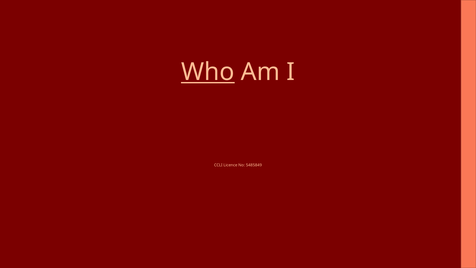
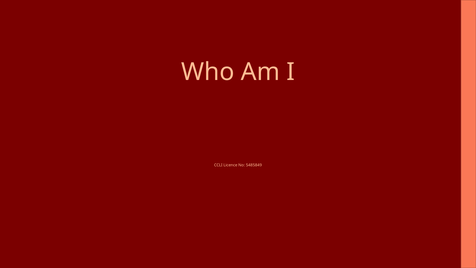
Who underline: present -> none (208, 72)
